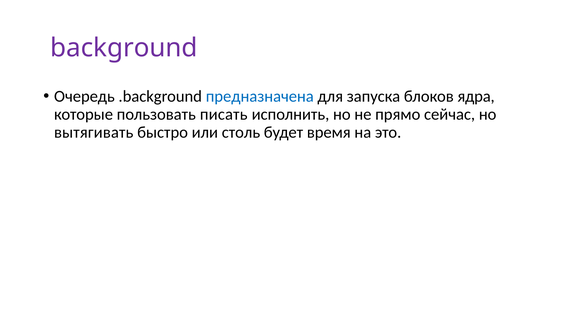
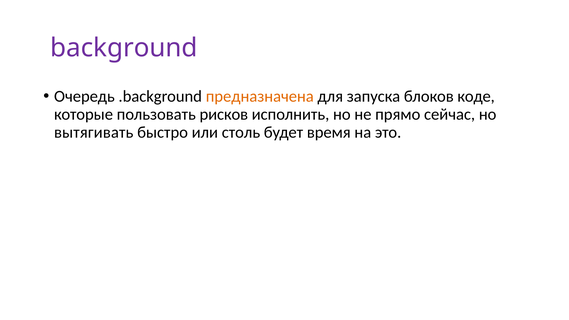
предназначена colour: blue -> orange (260, 97)
ядра: ядра -> коде (476, 97)
писать: писать -> рисков (224, 114)
